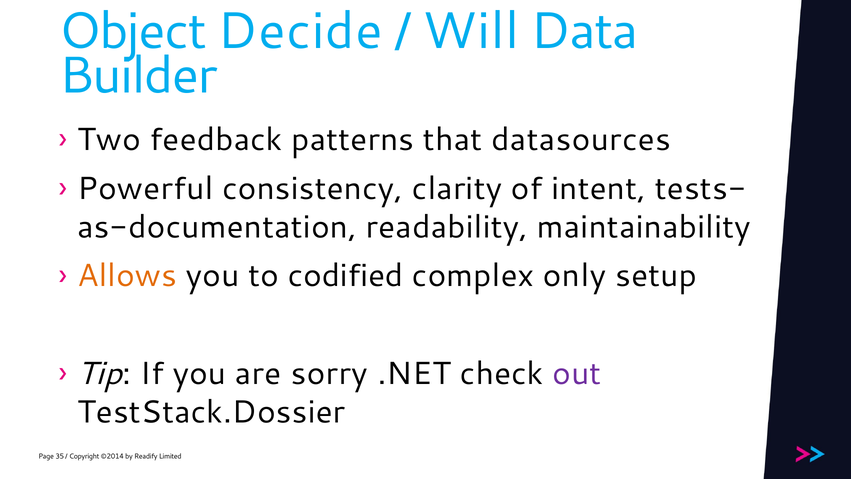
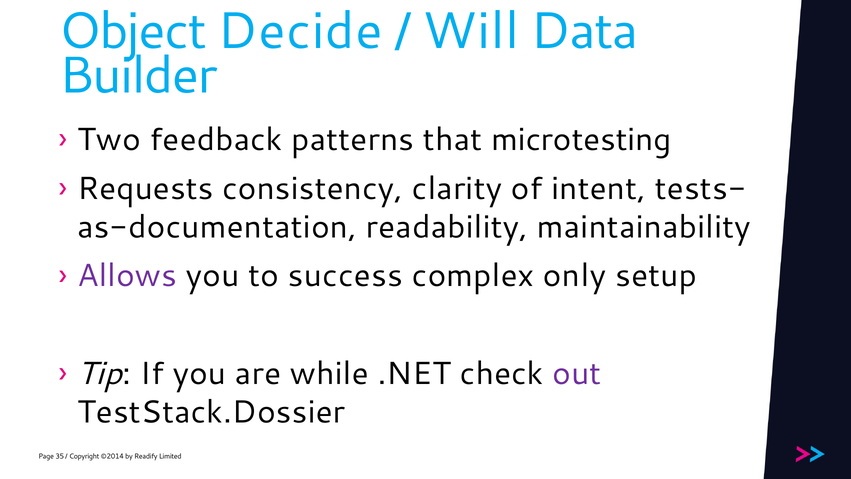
datasources: datasources -> microtesting (581, 140)
Powerful: Powerful -> Requests (145, 189)
Allows colour: orange -> purple (127, 276)
codified: codified -> success (345, 276)
sorry: sorry -> while (329, 374)
